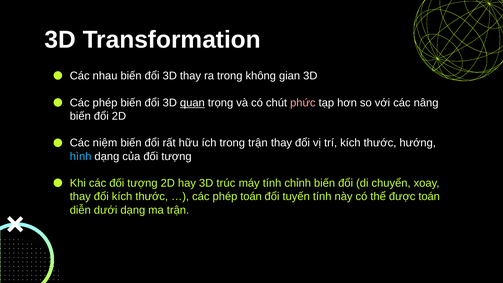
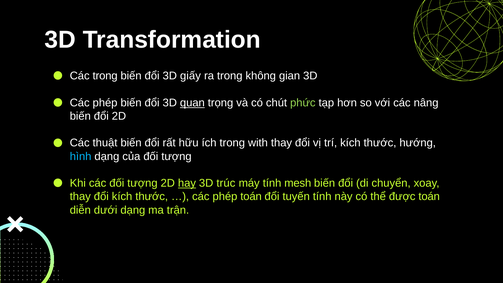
Các nhau: nhau -> trong (105, 76)
3D thay: thay -> giấy (190, 76)
phức colour: pink -> light green (303, 103)
niệm: niệm -> thuật (105, 143)
trong trận: trận -> with (258, 143)
hay underline: none -> present (187, 183)
chỉnh: chỉnh -> mesh (298, 183)
